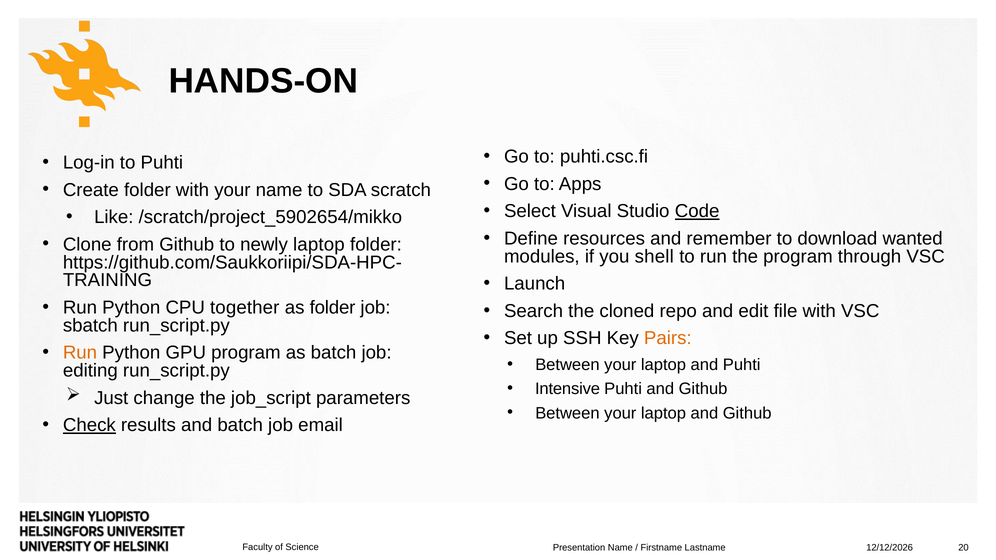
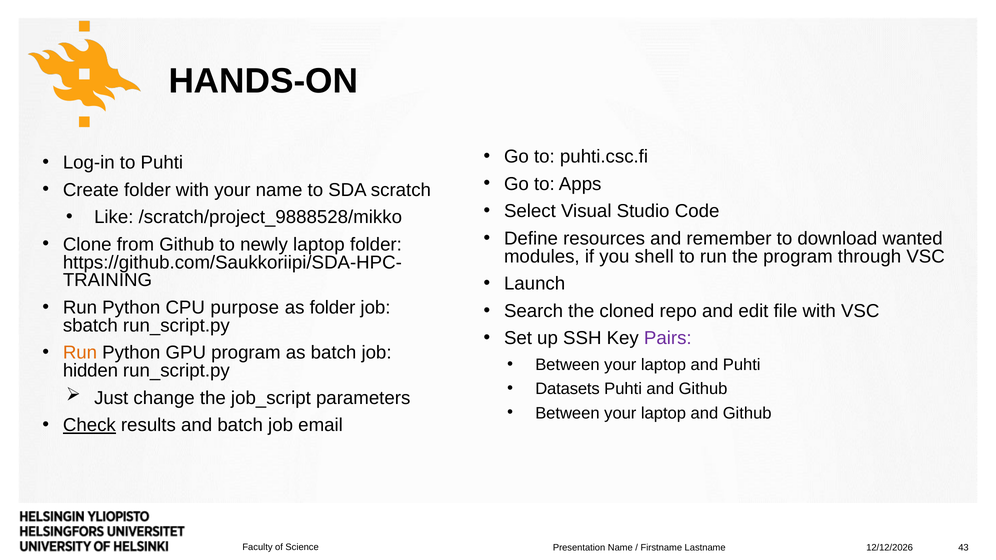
Code underline: present -> none (697, 211)
/scratch/project_5902654/mikko: /scratch/project_5902654/mikko -> /scratch/project_9888528/mikko (270, 217)
together: together -> purpose (245, 308)
Pairs colour: orange -> purple (668, 338)
editing: editing -> hidden (90, 371)
Intensive: Intensive -> Datasets (568, 389)
20: 20 -> 43 (963, 548)
